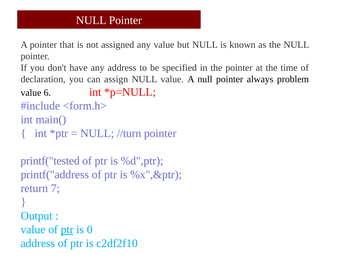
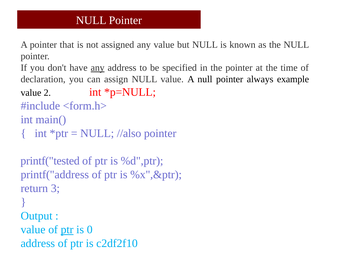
any underline: none -> present (98, 68)
problem: problem -> example (293, 79)
6: 6 -> 2 (47, 93)
//turn: //turn -> //also (129, 133)
7: 7 -> 3 (55, 188)
